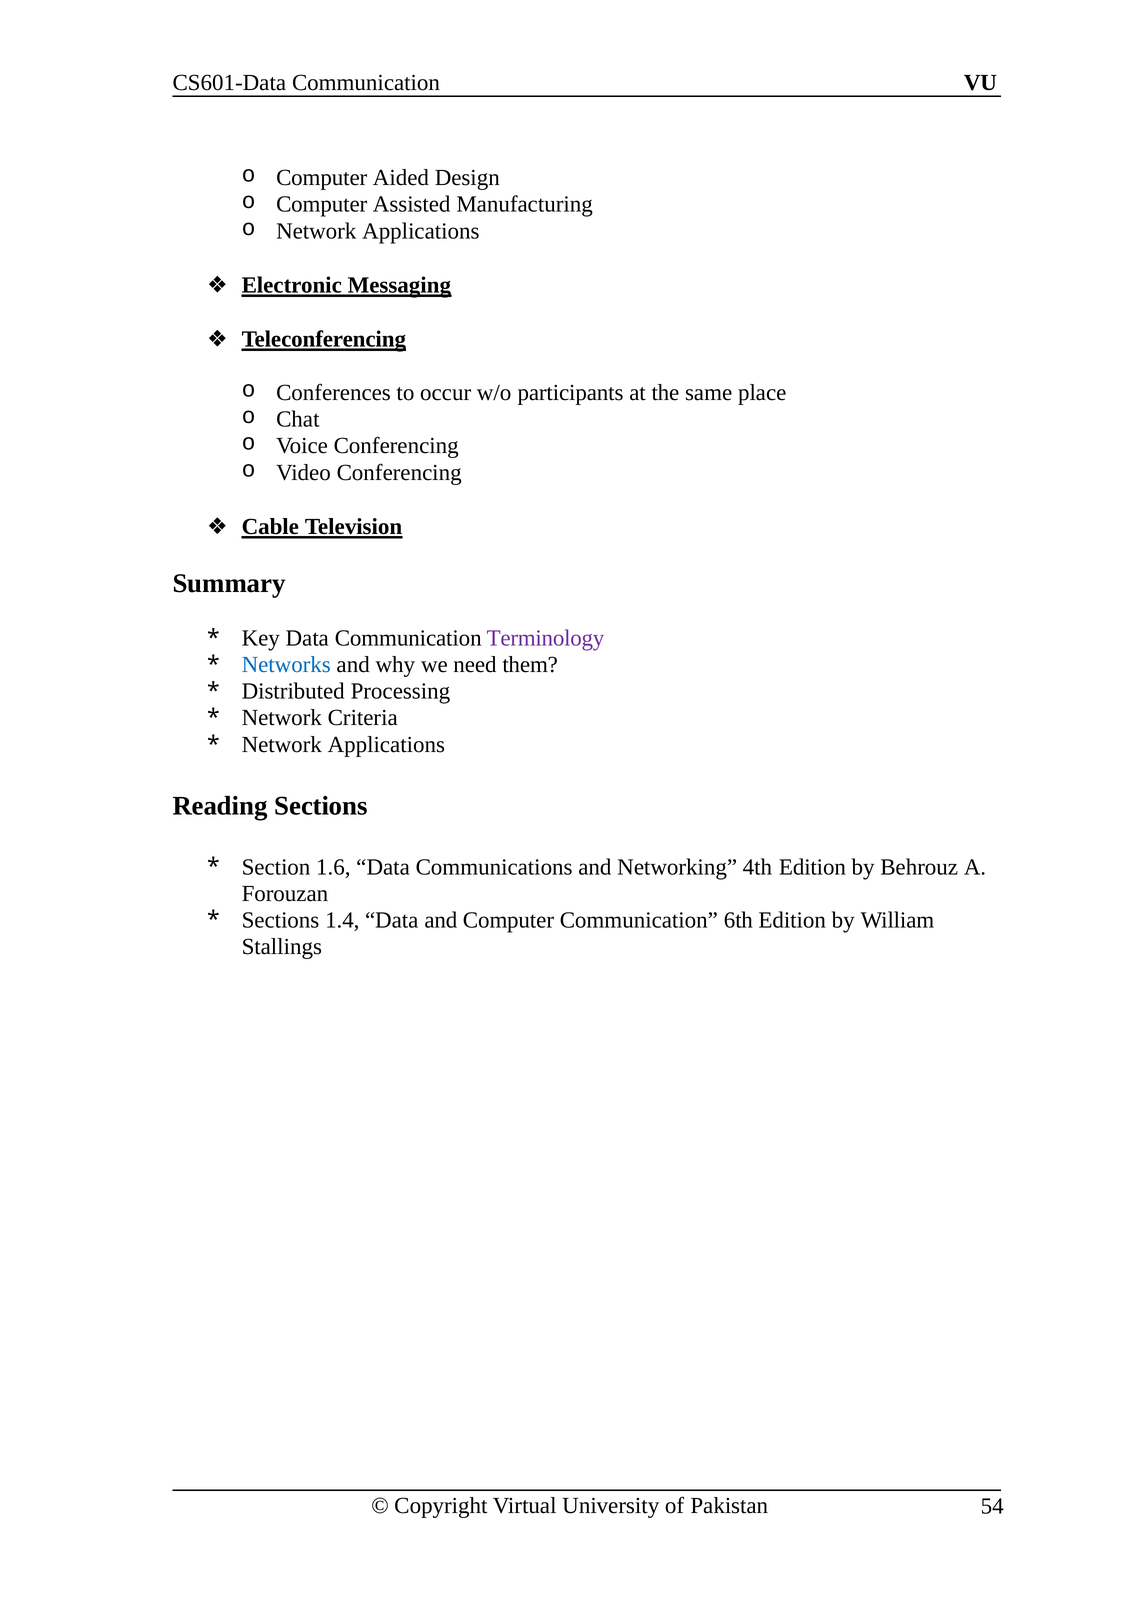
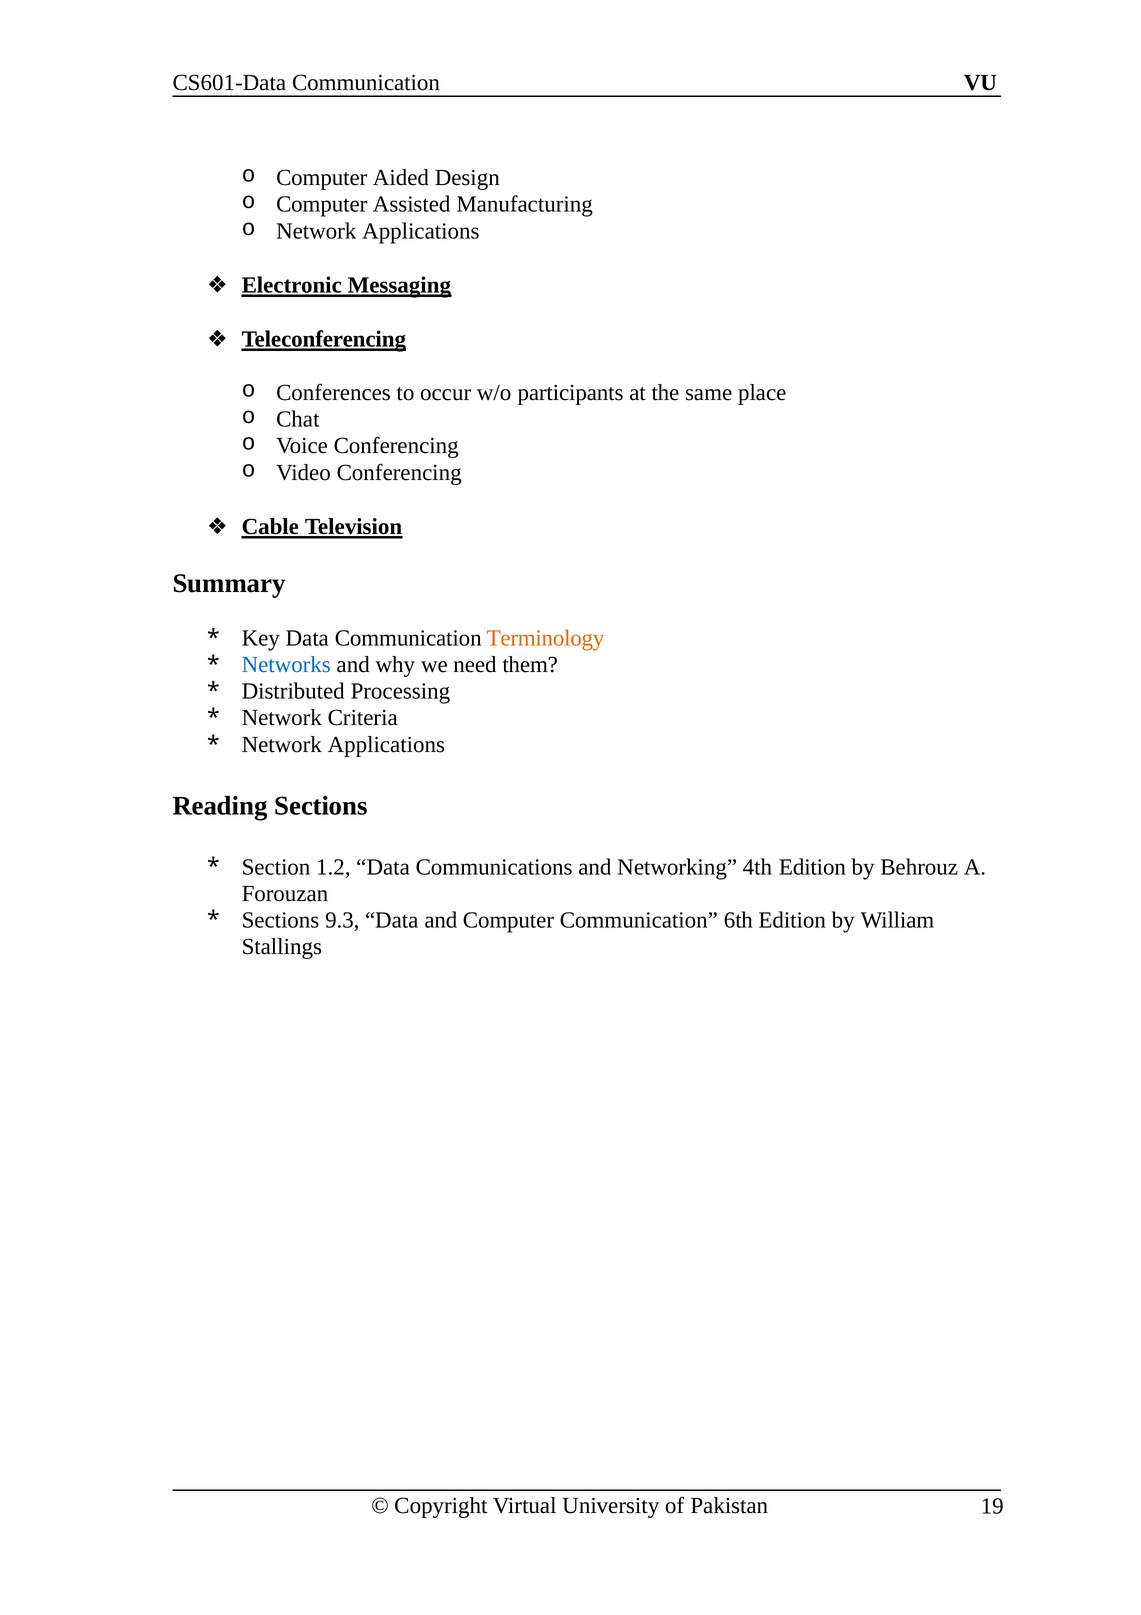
Terminology colour: purple -> orange (545, 638)
1.6: 1.6 -> 1.2 (333, 867)
1.4: 1.4 -> 9.3 (342, 920)
54: 54 -> 19 (992, 1506)
